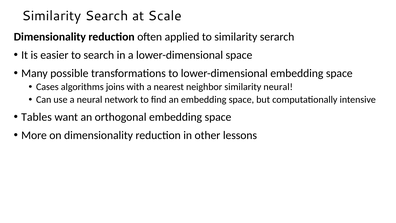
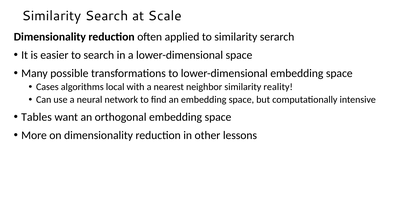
joins: joins -> local (115, 87)
similarity neural: neural -> reality (278, 87)
